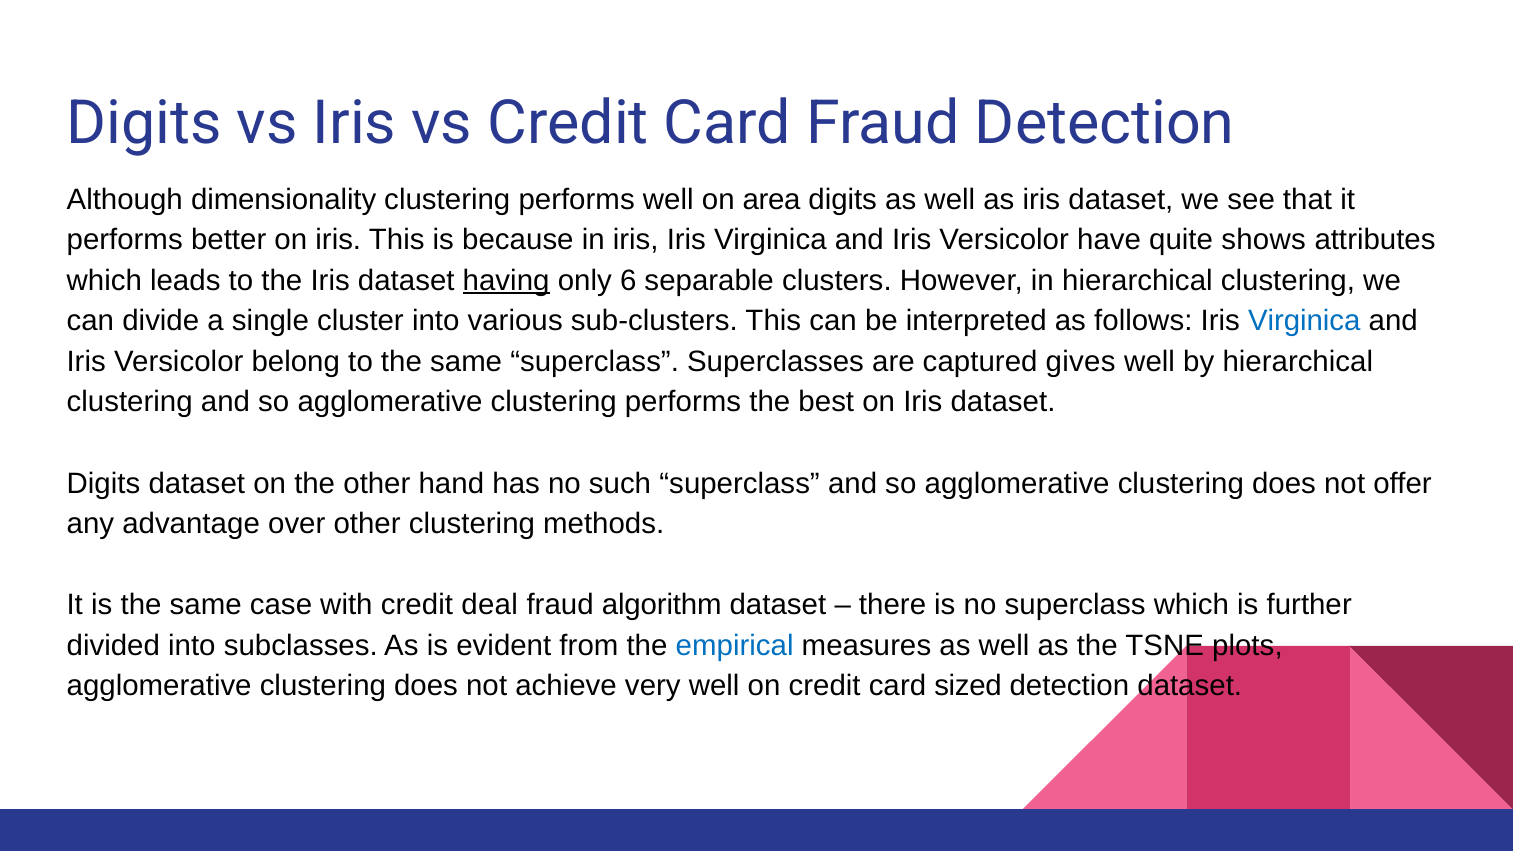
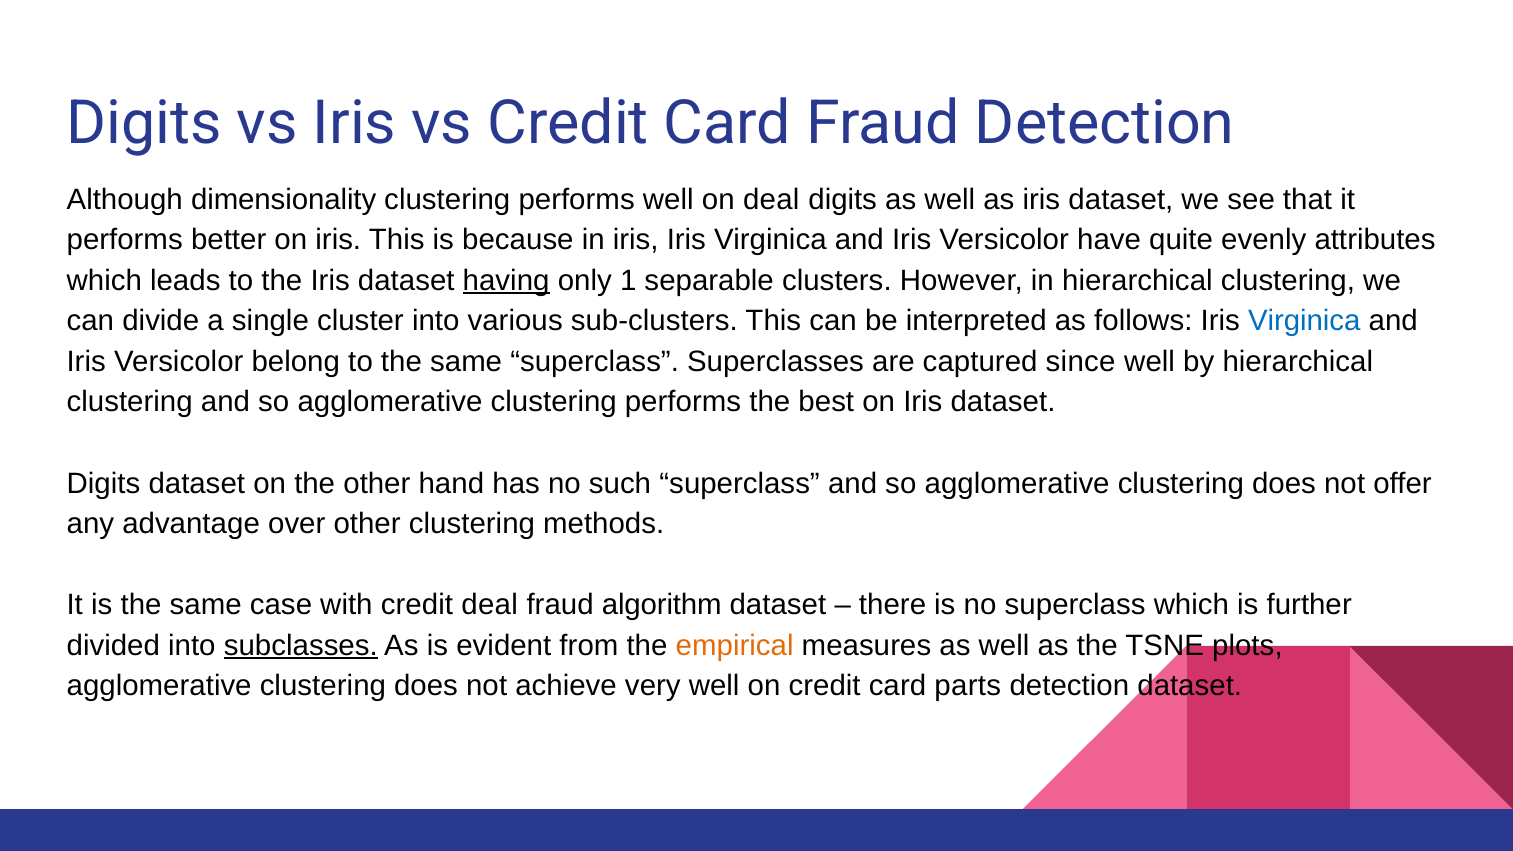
on area: area -> deal (771, 199)
shows: shows -> evenly (1264, 240)
6: 6 -> 1 (628, 281)
gives: gives -> since (1081, 362)
subclasses underline: none -> present (301, 646)
empirical colour: blue -> orange (735, 646)
sized: sized -> parts (968, 686)
